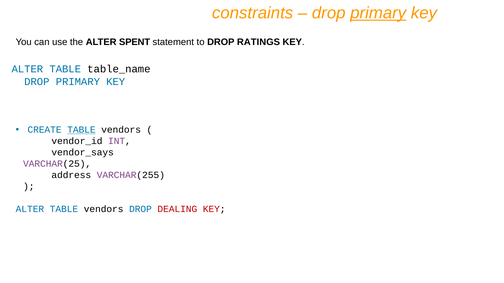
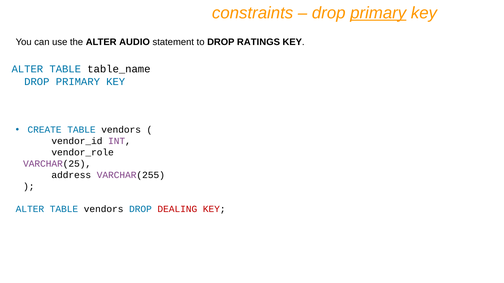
SPENT: SPENT -> AUDIO (135, 42)
TABLE underline: present -> none (81, 130)
vendor_says: vendor_says -> vendor_role (83, 153)
